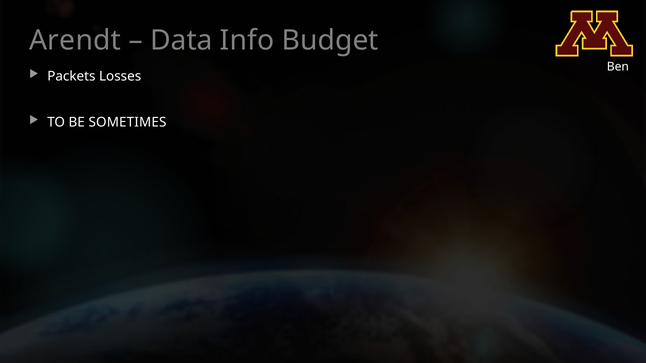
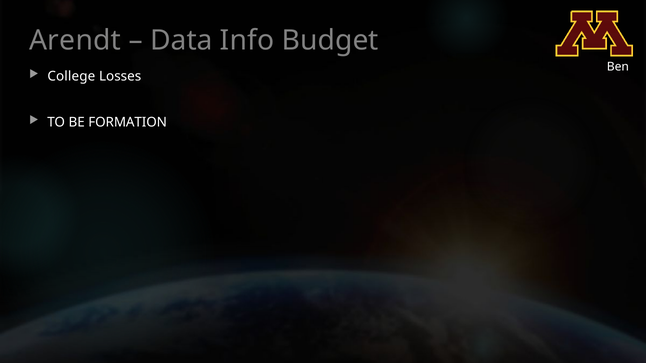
Packets: Packets -> College (71, 76)
SOMETIMES: SOMETIMES -> FORMATION (128, 122)
